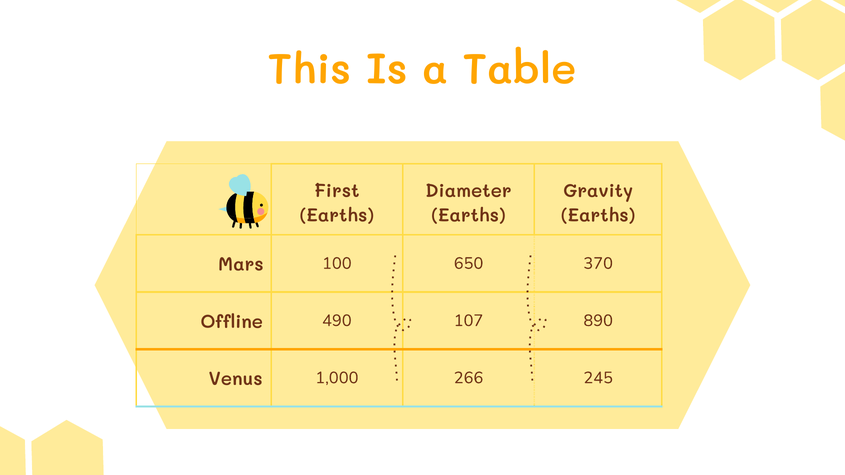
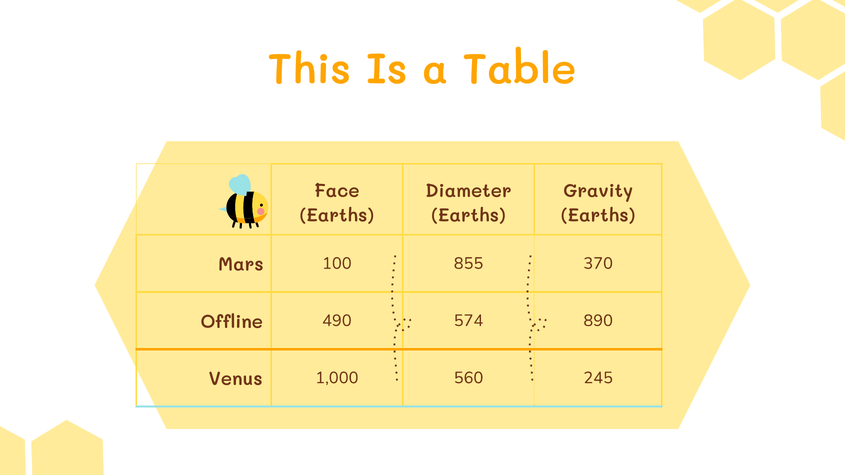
First: First -> Face (337, 191)
650: 650 -> 855 (469, 264)
107: 107 -> 574 (469, 321)
266: 266 -> 560 (469, 378)
